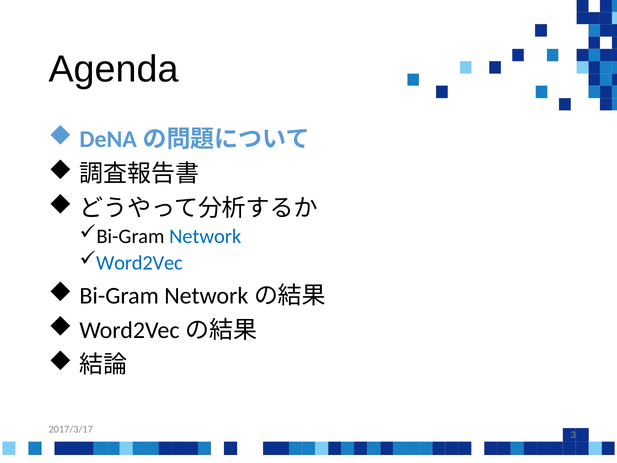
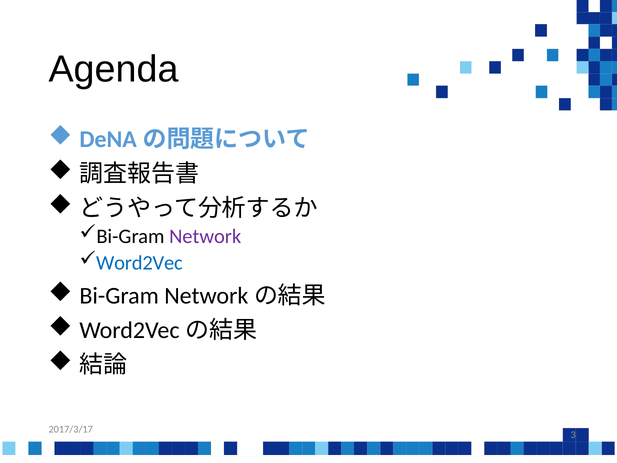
Network colour: blue -> purple (205, 236)
